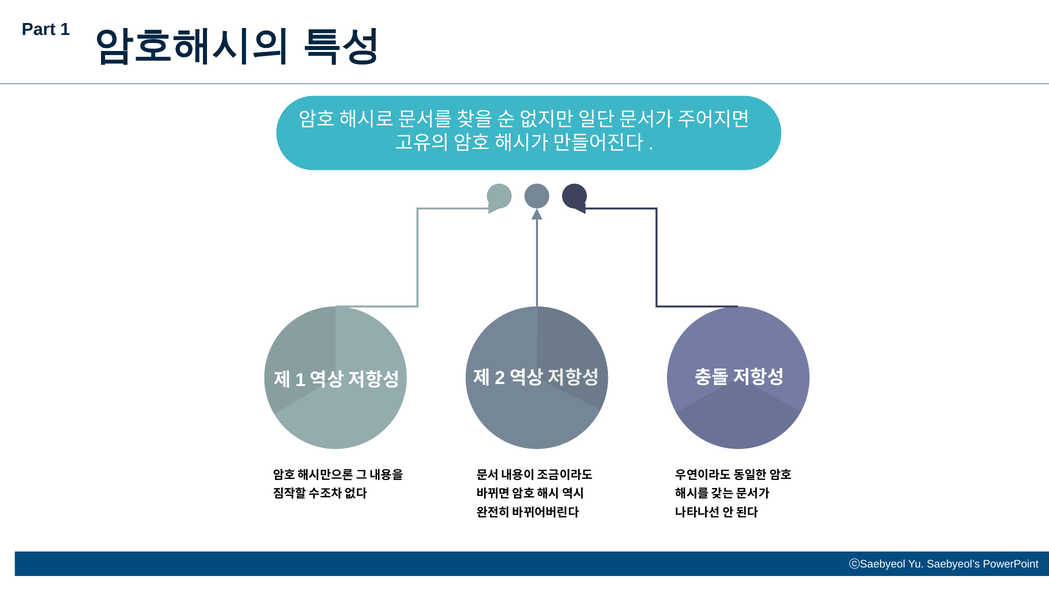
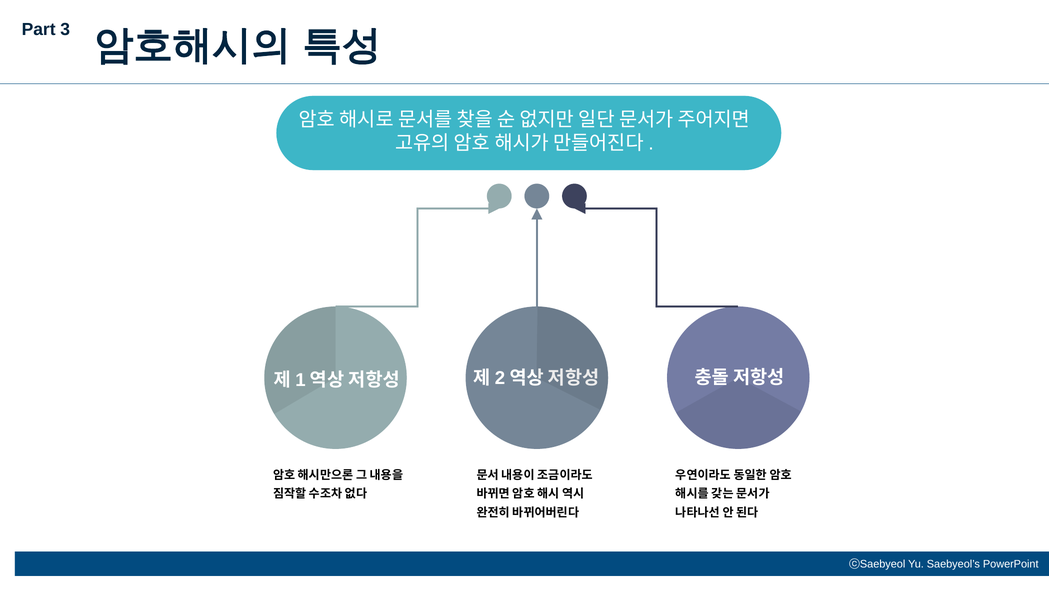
1: 1 -> 3 (65, 29)
